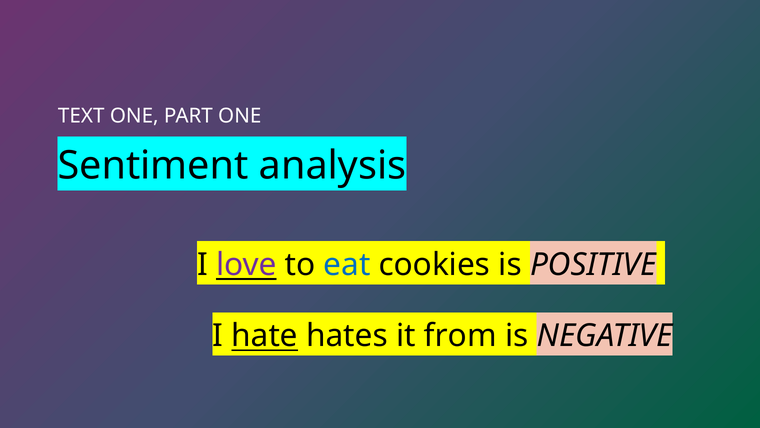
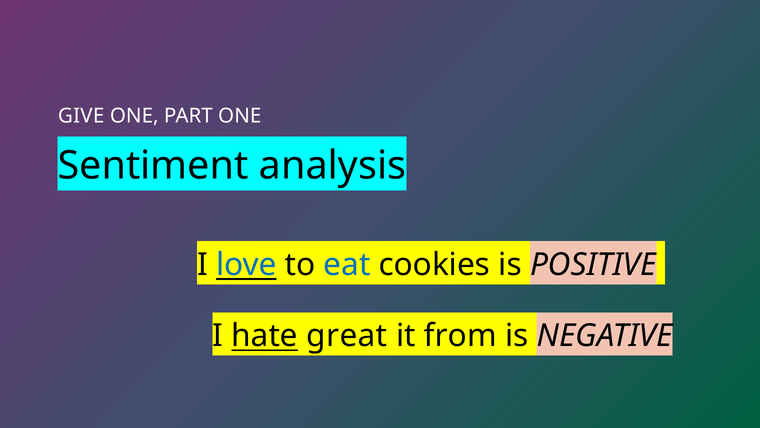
TEXT: TEXT -> GIVE (81, 116)
love colour: purple -> blue (246, 264)
hates: hates -> great (347, 336)
